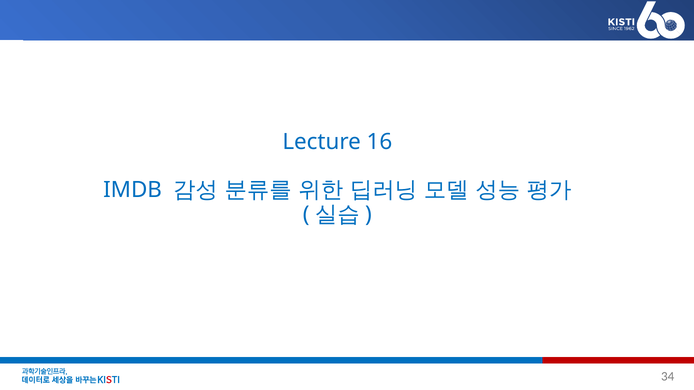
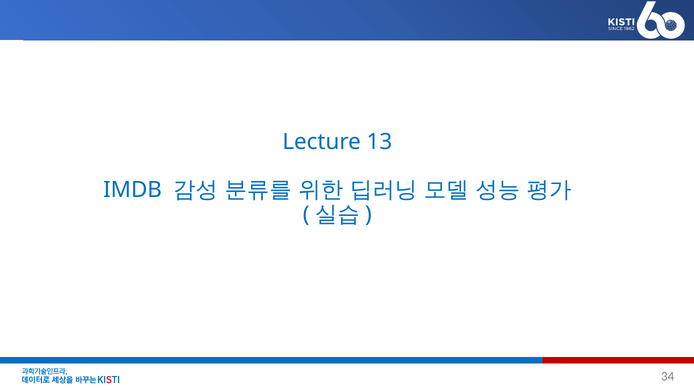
16: 16 -> 13 (379, 142)
